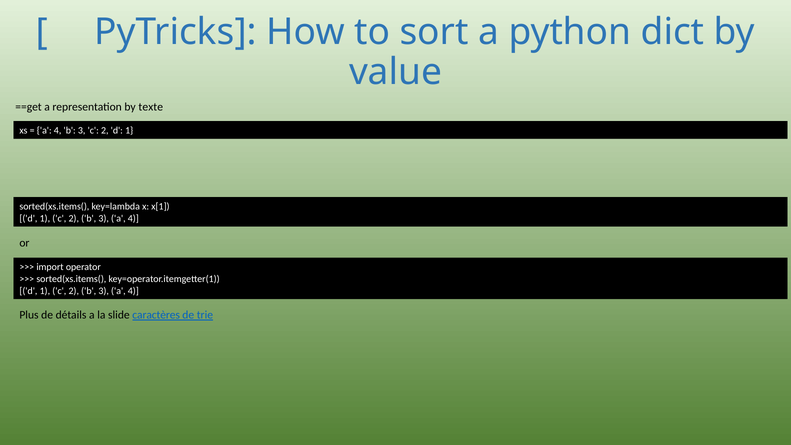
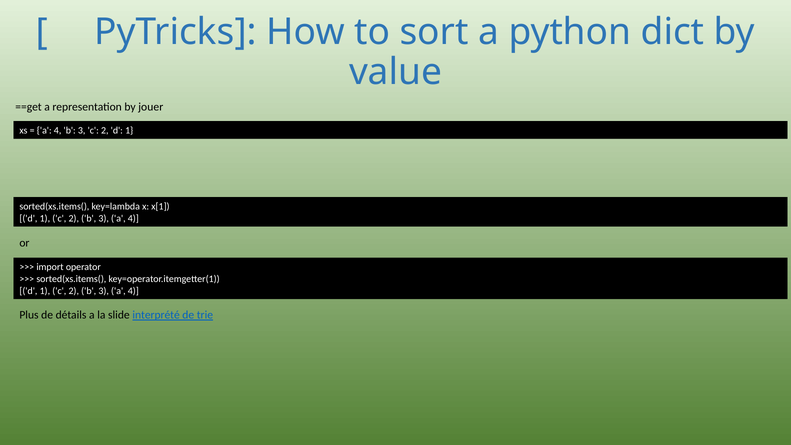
texte: texte -> jouer (151, 107)
caractères: caractères -> interprété (156, 315)
